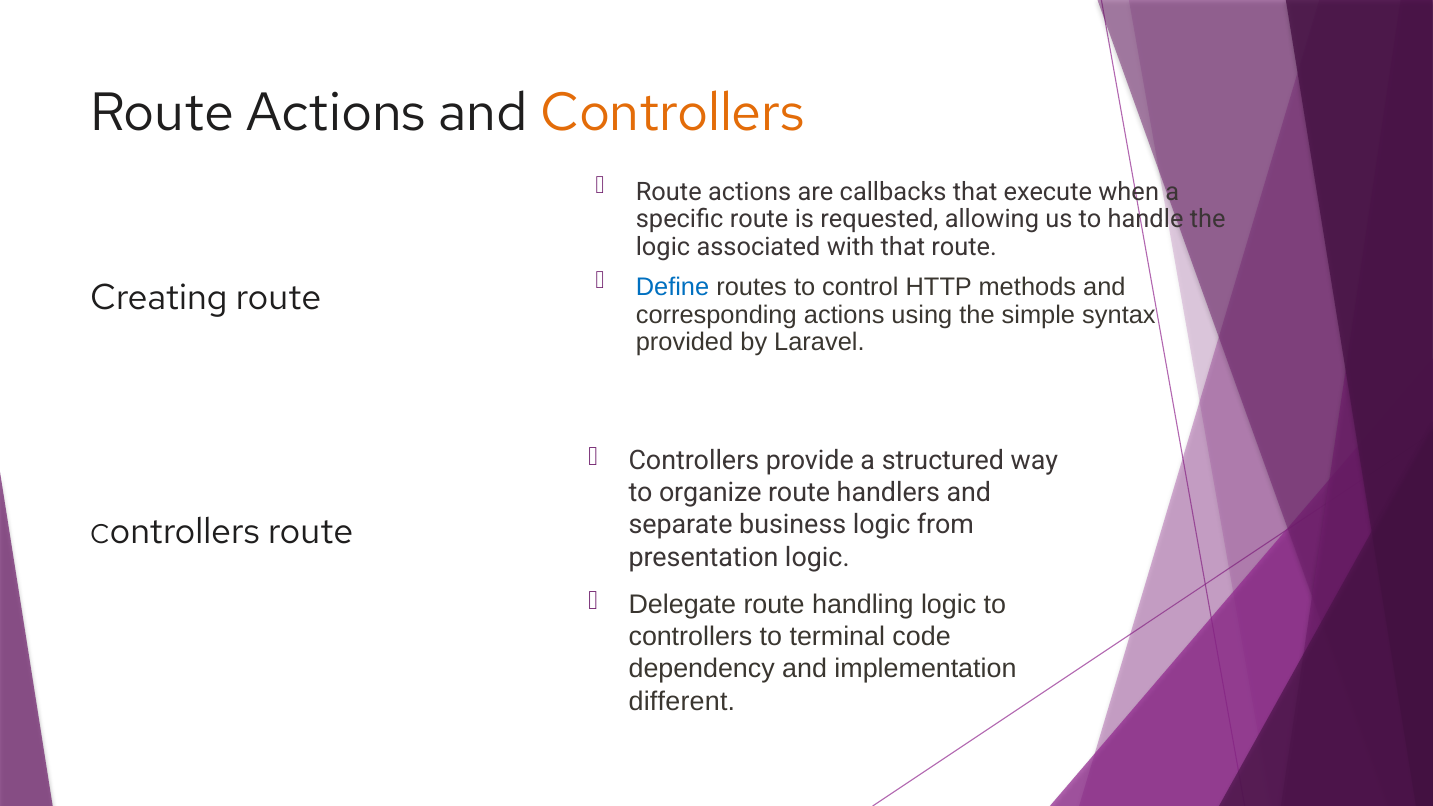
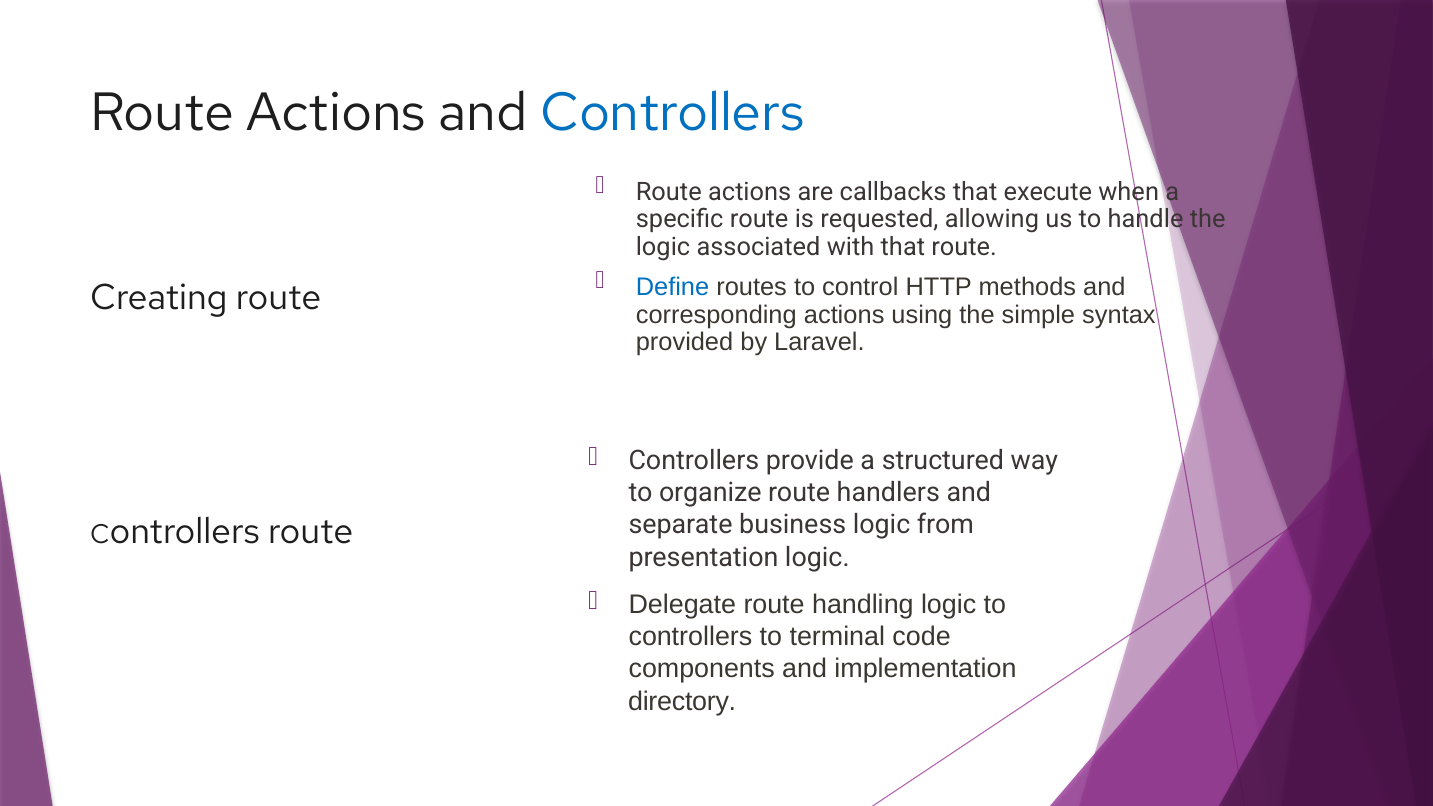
Controllers colour: orange -> blue (672, 113)
dependency: dependency -> components (702, 669)
different: different -> directory (682, 701)
